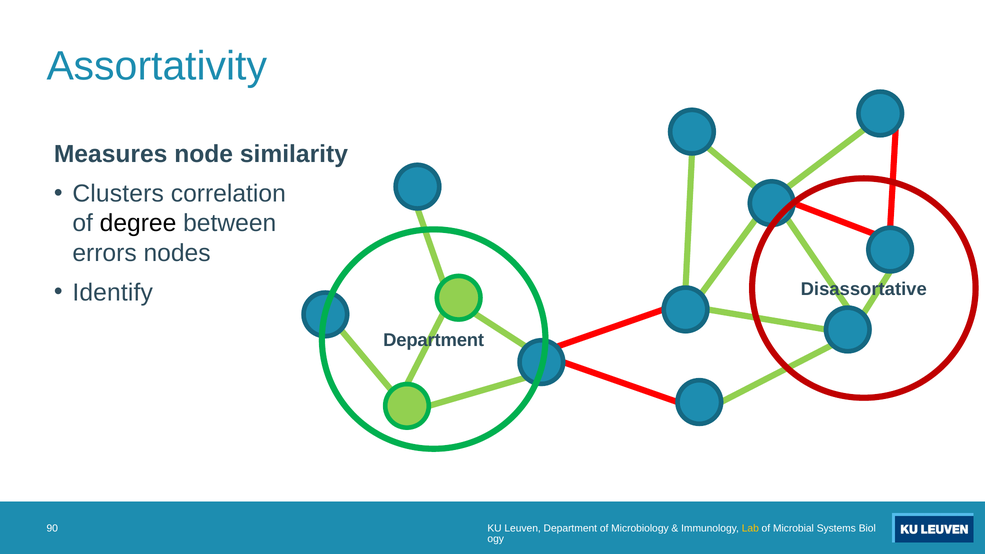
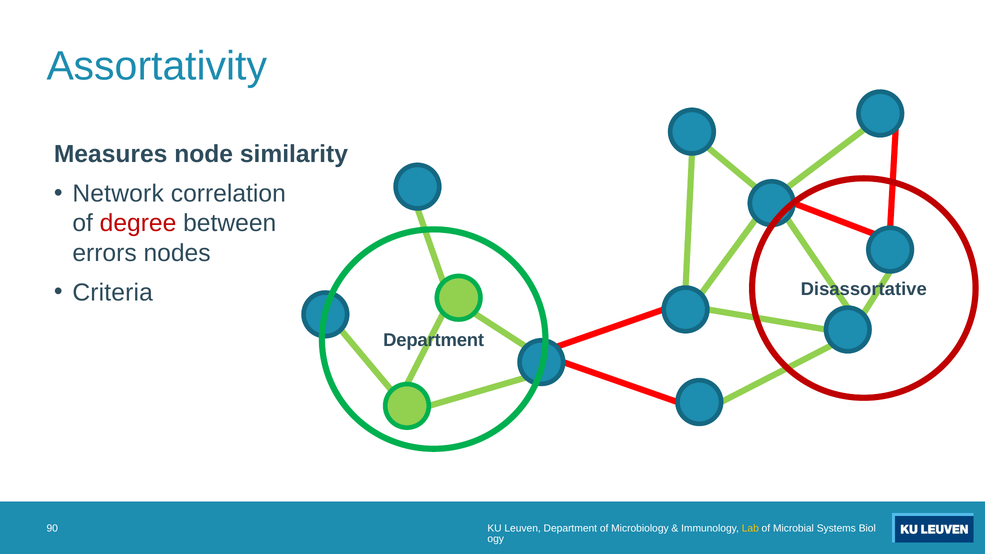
Clusters: Clusters -> Network (118, 194)
degree colour: black -> red (138, 223)
Identify: Identify -> Criteria (113, 293)
